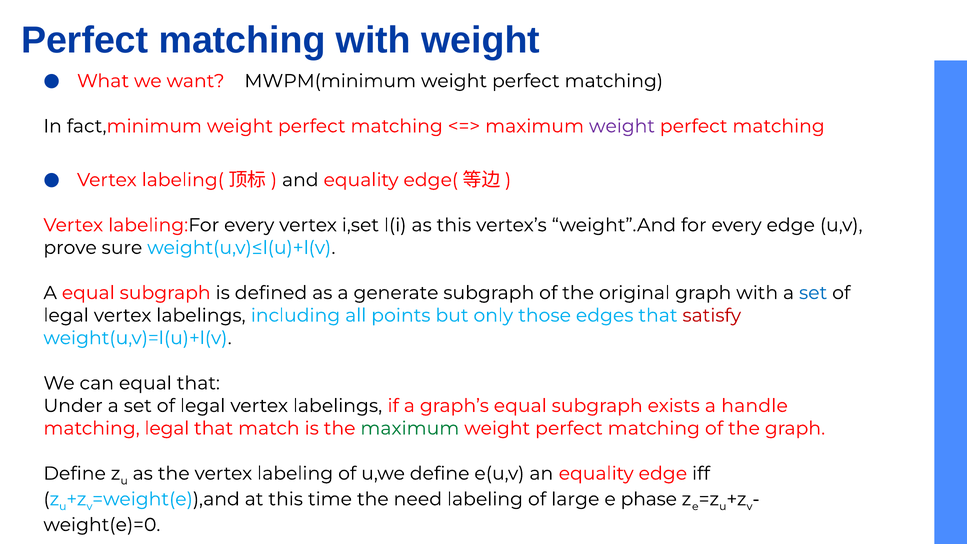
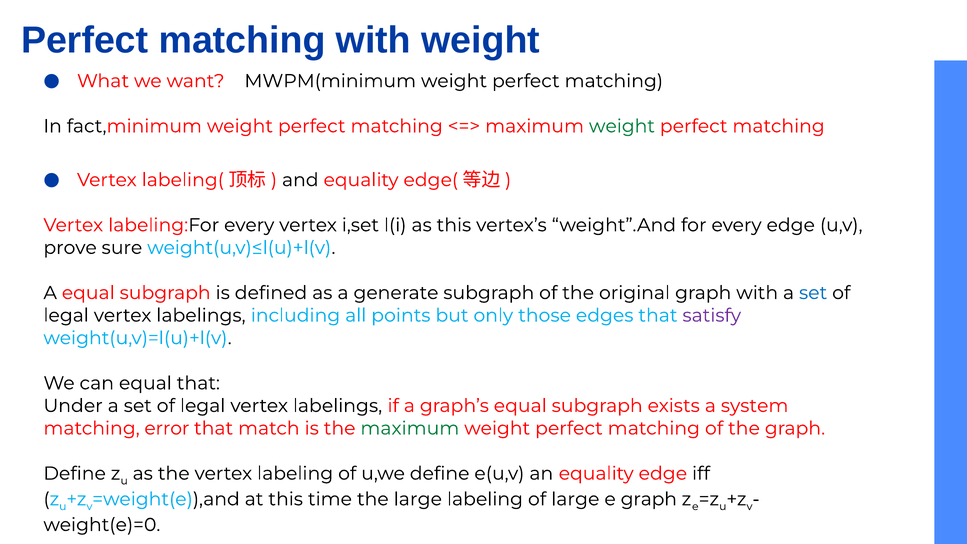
weight colour: purple -> green (622, 126)
satisfy colour: red -> purple (712, 315)
handle: handle -> system (755, 406)
matching legal: legal -> error (167, 428)
the need: need -> large (418, 499)
e phase: phase -> graph (649, 499)
